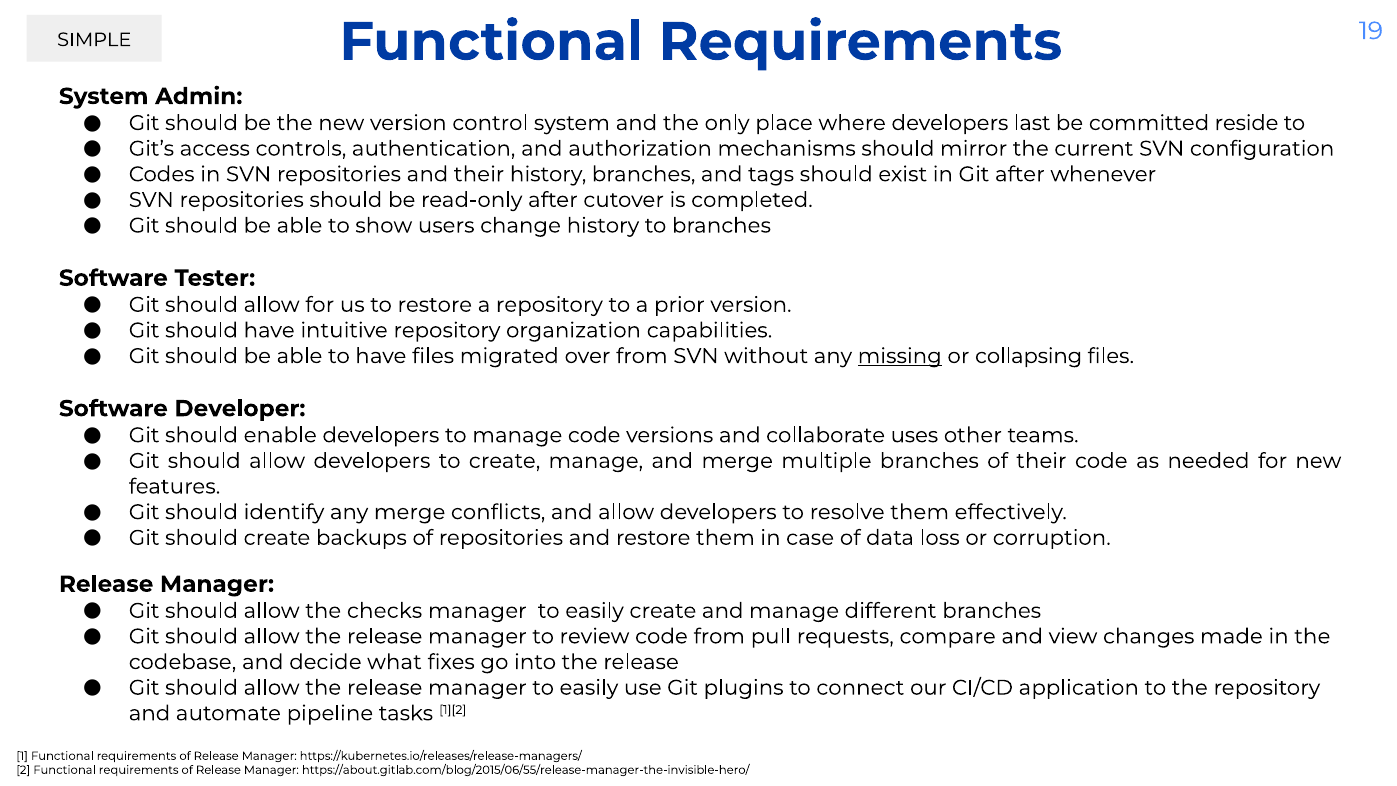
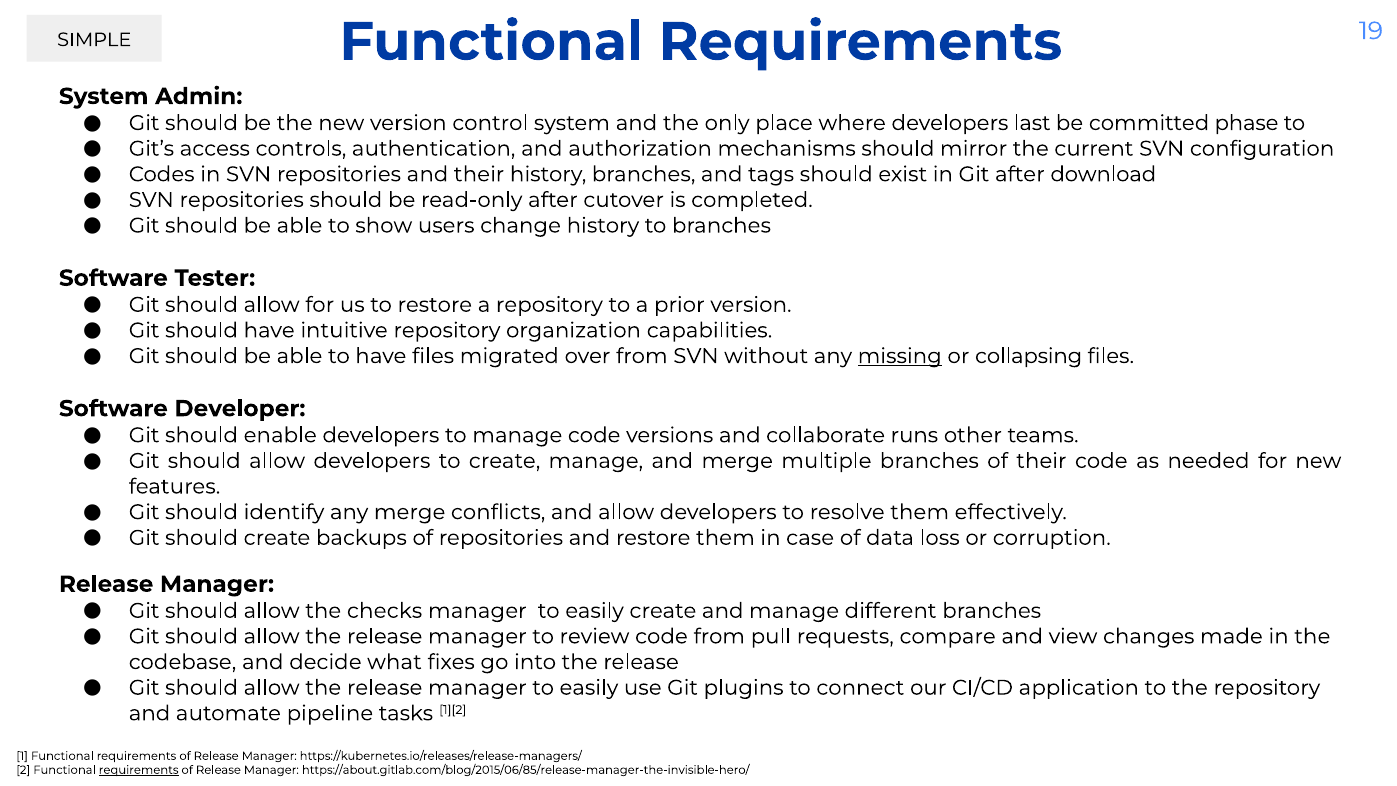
reside: reside -> phase (1247, 123)
whenever: whenever -> download (1103, 174)
uses: uses -> runs (914, 435)
requirements underline: none -> present (139, 770)
https://about.gitlab.com/blog/2015/06/55/release-manager-the-invisible-hero/: https://about.gitlab.com/blog/2015/06/55/release-manager-the-invisible-hero/ -> https://about.gitlab.com/blog/2015/06/85/release-manager-the-invisible-hero/ (526, 770)
